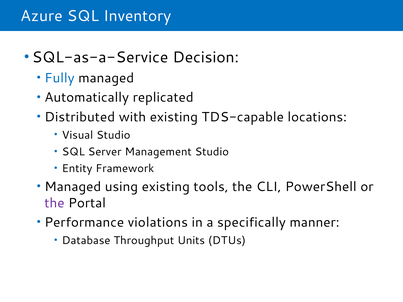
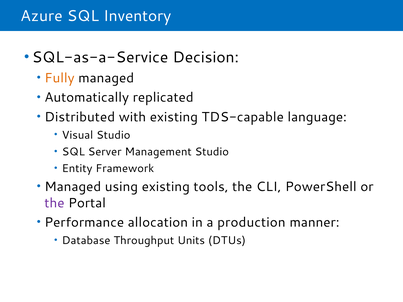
Fully colour: blue -> orange (59, 78)
locations: locations -> language (317, 117)
violations: violations -> allocation (158, 223)
specifically: specifically -> production (251, 223)
